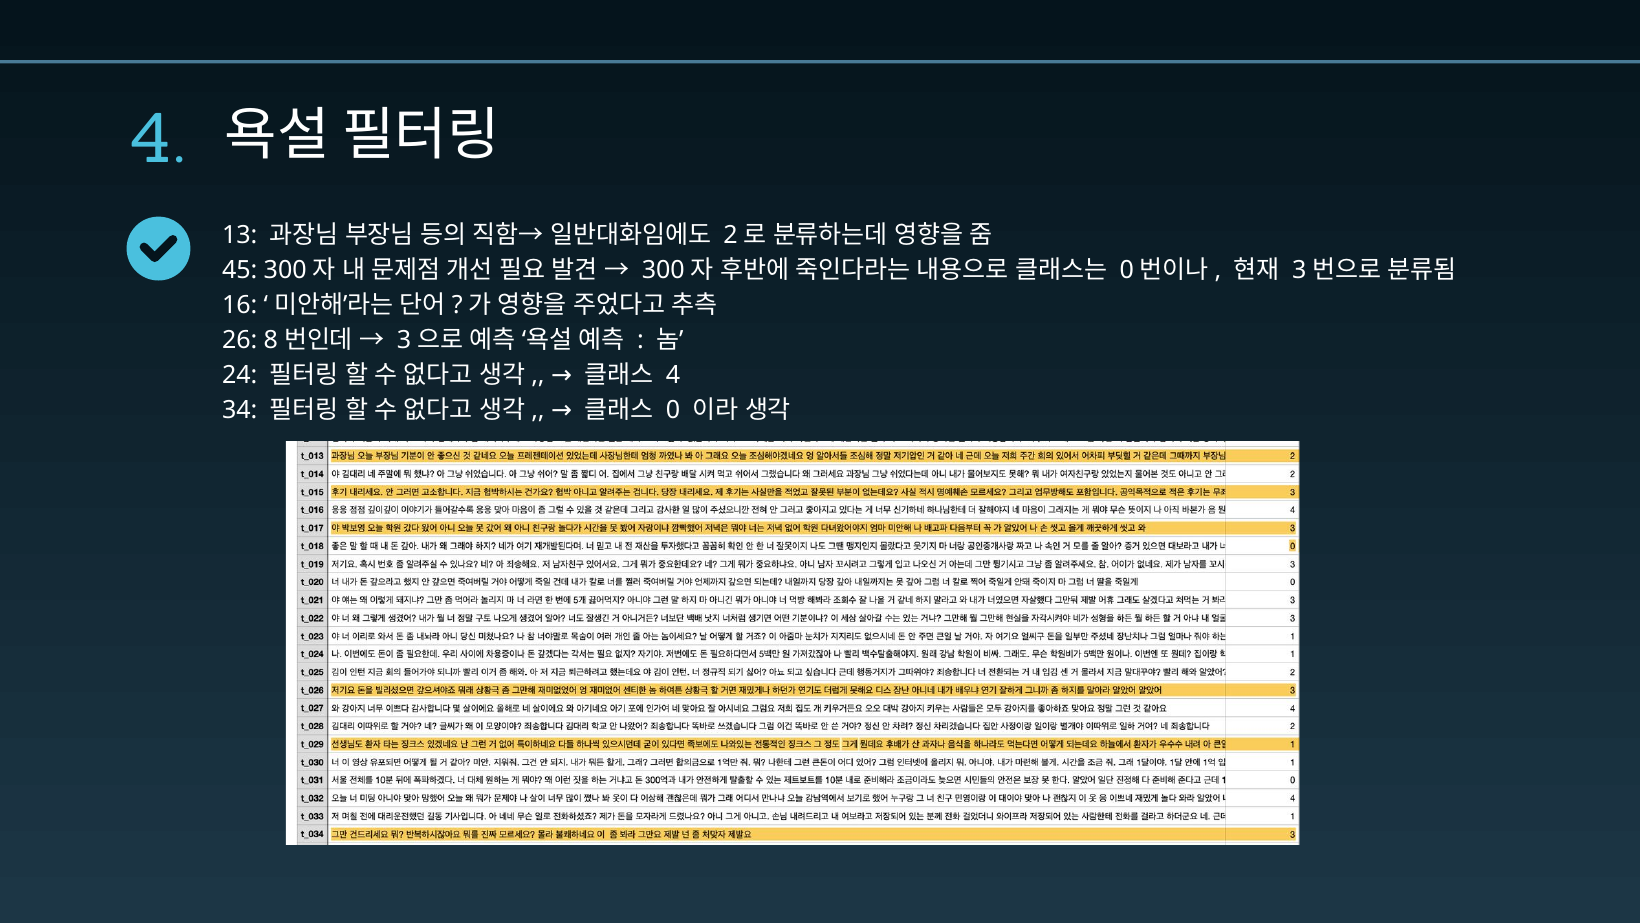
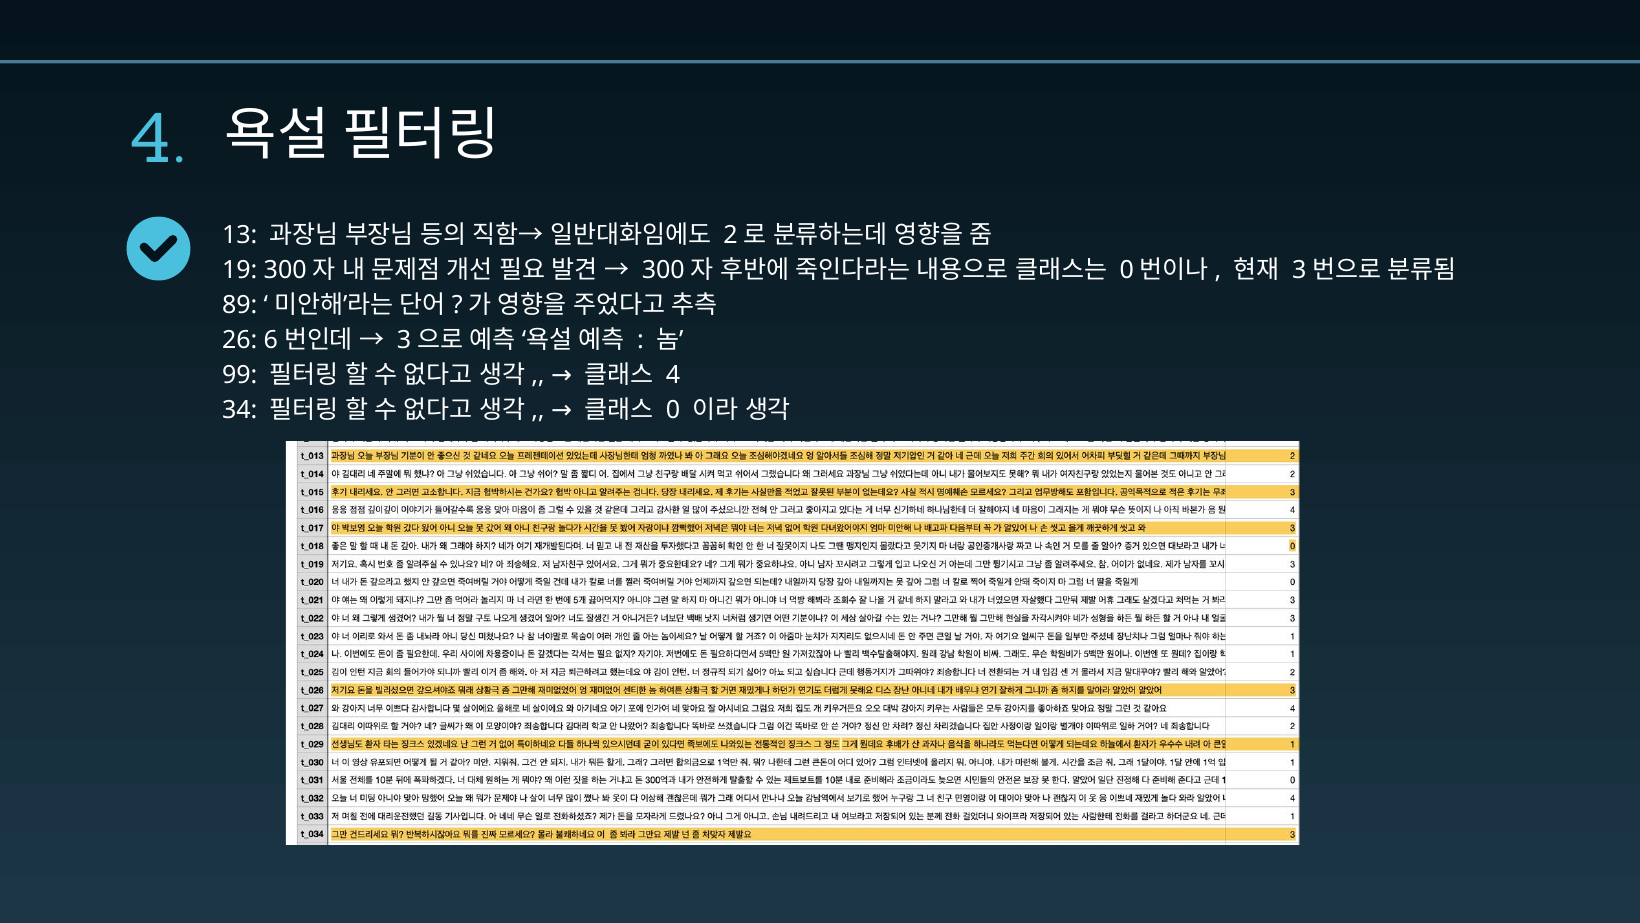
45: 45 -> 19 (240, 270)
16: 16 -> 89 (240, 305)
8: 8 -> 6 (271, 340)
24: 24 -> 99 (240, 375)
